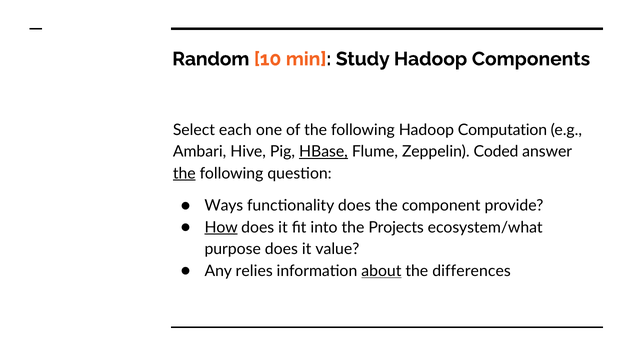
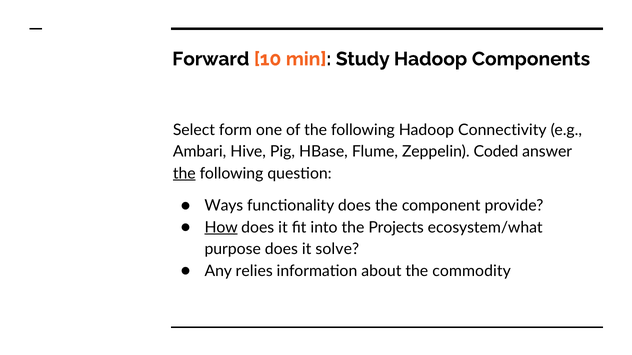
Random: Random -> Forward (211, 59)
each: each -> form (235, 130)
Computation: Computation -> Connectivity (502, 130)
HBase underline: present -> none (323, 152)
value: value -> solve (337, 250)
about underline: present -> none (381, 271)
differences: differences -> commodity (472, 271)
